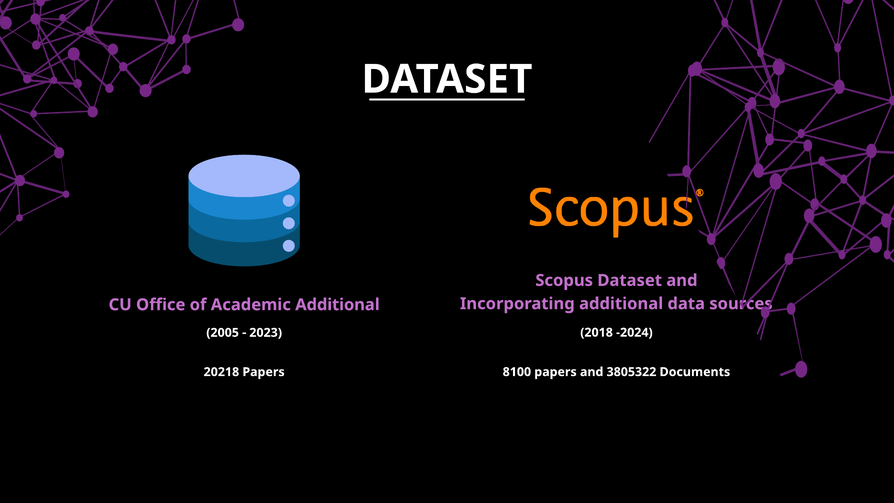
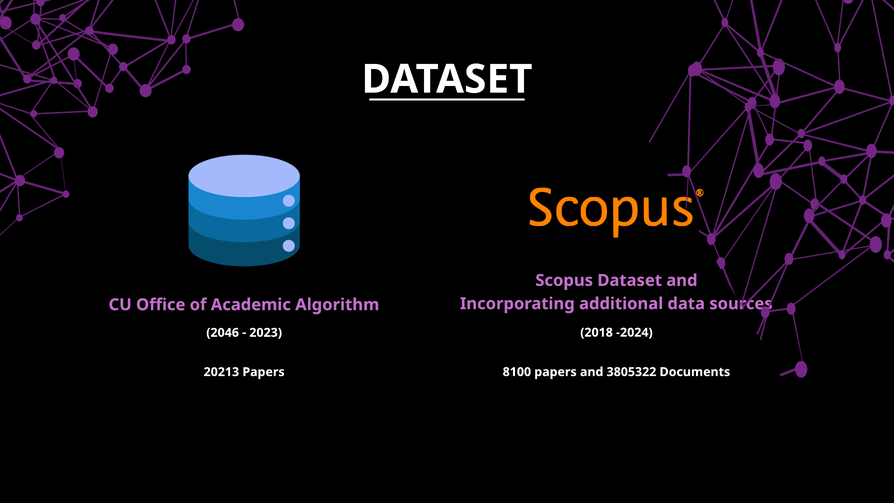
Academic Additional: Additional -> Algorithm (337, 305)
2005: 2005 -> 2046 (223, 333)
20218: 20218 -> 20213 (221, 372)
